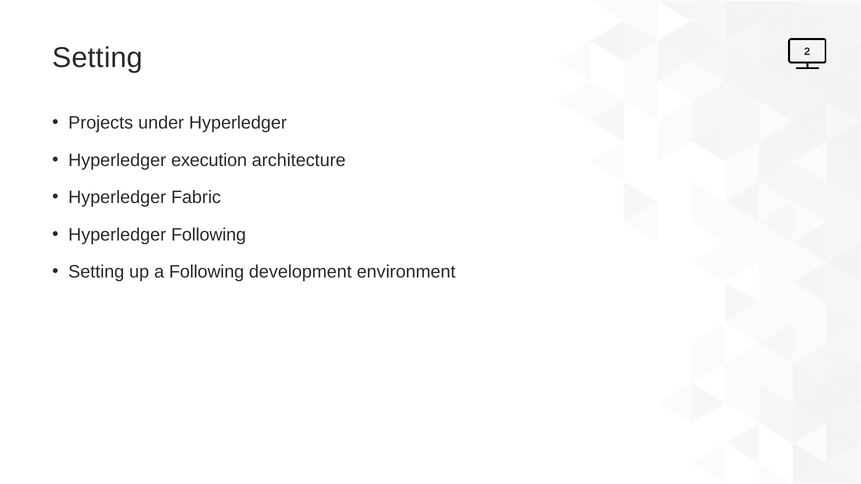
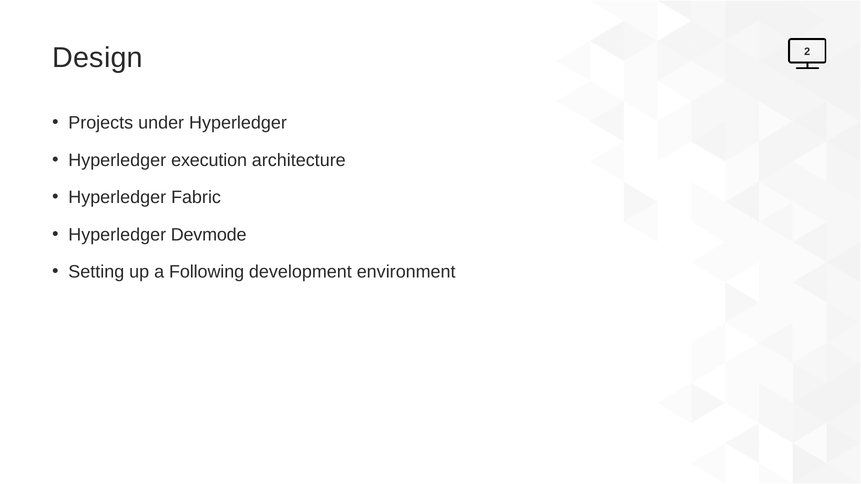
Setting: Setting -> Design (98, 58)
Hyperledger Following: Following -> Devmode (209, 235)
